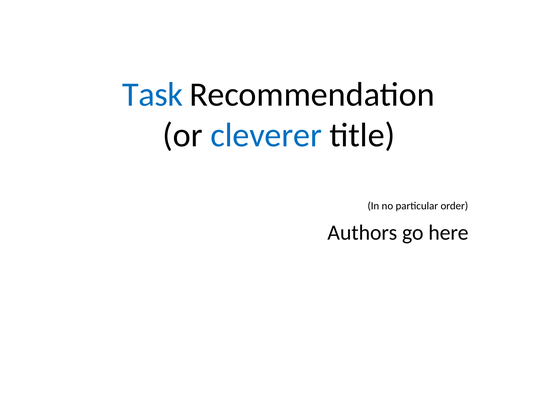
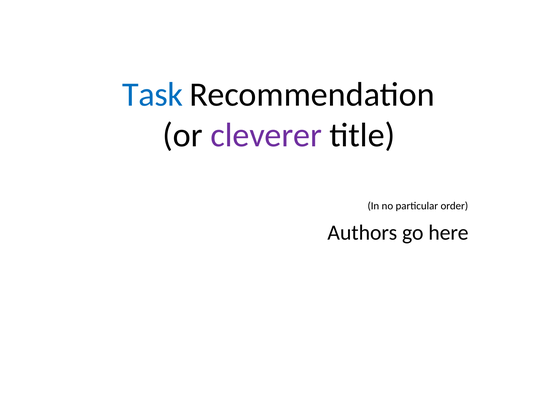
cleverer colour: blue -> purple (266, 135)
